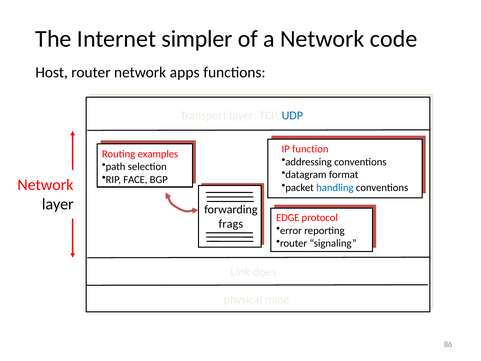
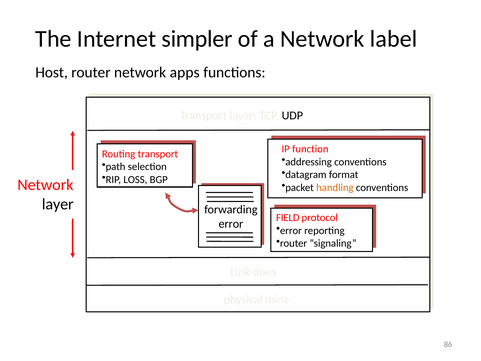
code: code -> label (394, 39)
UDP colour: blue -> black (292, 115)
Routing examples: examples -> transport (158, 154)
FACE: FACE -> LOSS (135, 179)
handling colour: blue -> orange (335, 187)
EDGE: EDGE -> FIELD (288, 218)
frags: frags -> error (231, 224)
